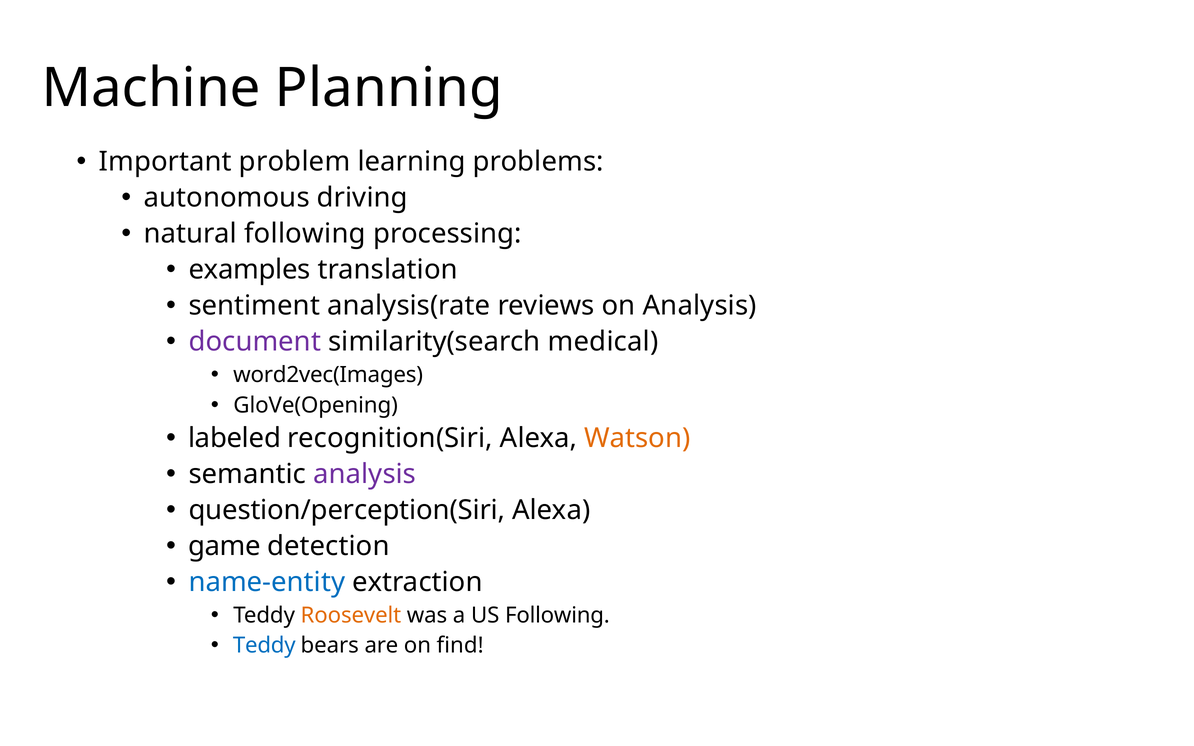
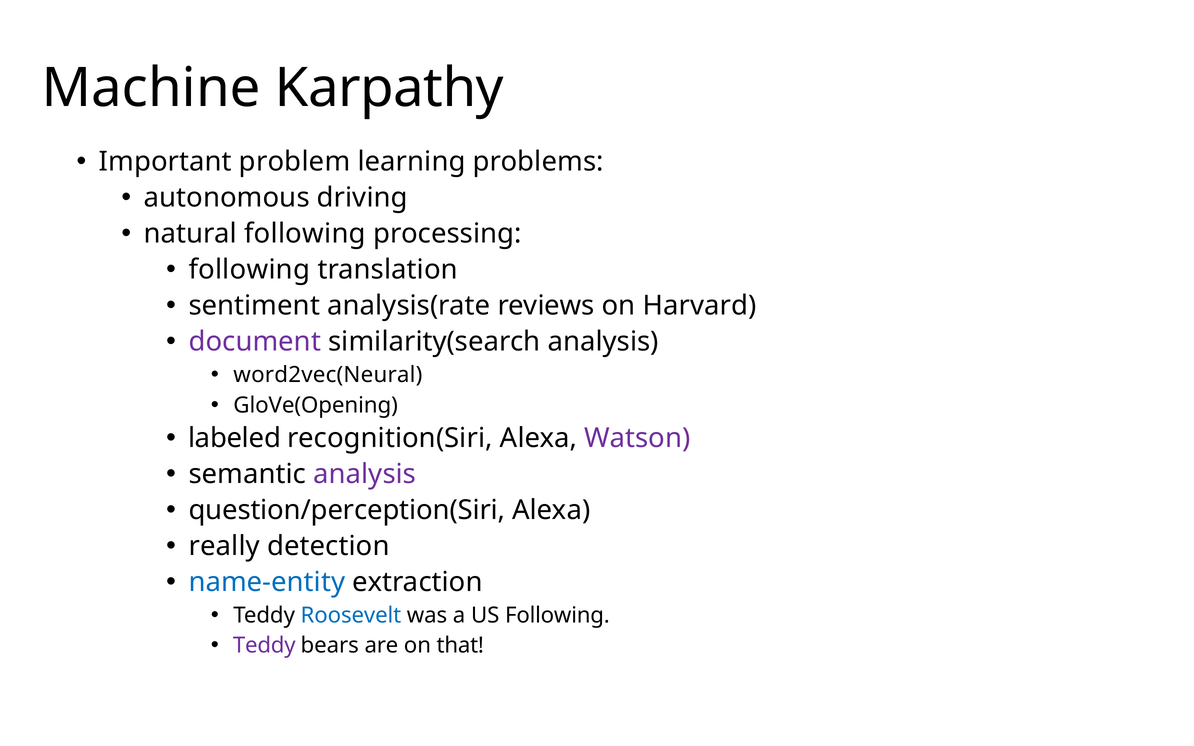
Planning: Planning -> Karpathy (389, 88)
examples: examples -> following (249, 270)
on Analysis: Analysis -> Harvard (700, 306)
similarity(search medical: medical -> analysis (603, 342)
word2vec(Images: word2vec(Images -> word2vec(Neural (328, 375)
Watson colour: orange -> purple (637, 438)
game: game -> really (224, 546)
Roosevelt colour: orange -> blue (351, 616)
Teddy colour: blue -> purple (264, 646)
find: find -> that (460, 646)
